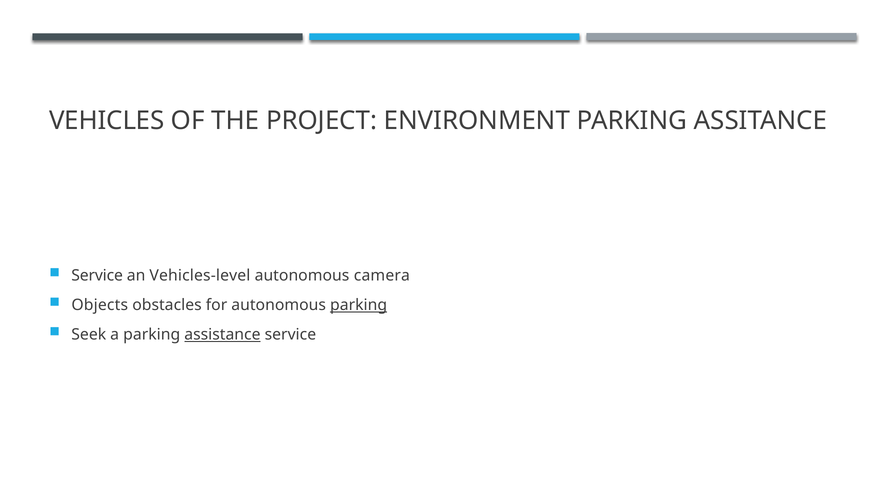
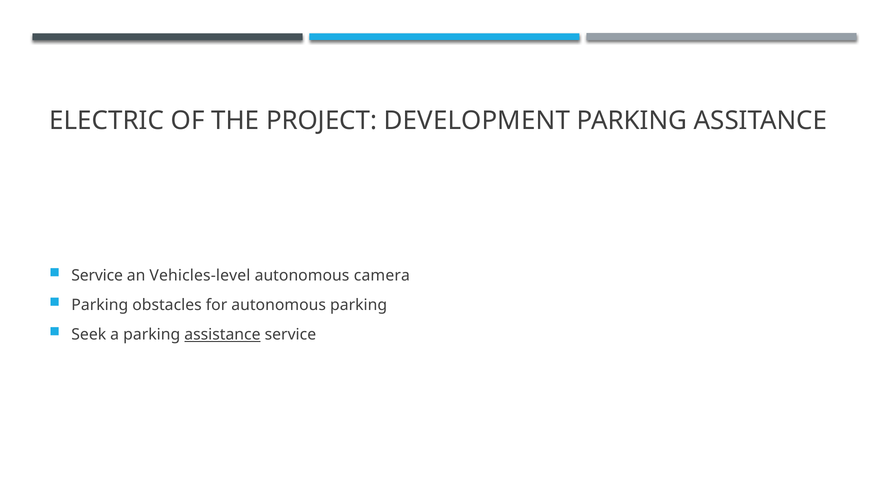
VEHICLES: VEHICLES -> ELECTRIC (107, 121)
ENVIRONMENT: ENVIRONMENT -> DEVELOPMENT (477, 121)
Objects: Objects -> Parking (100, 305)
parking underline: present -> none (359, 305)
